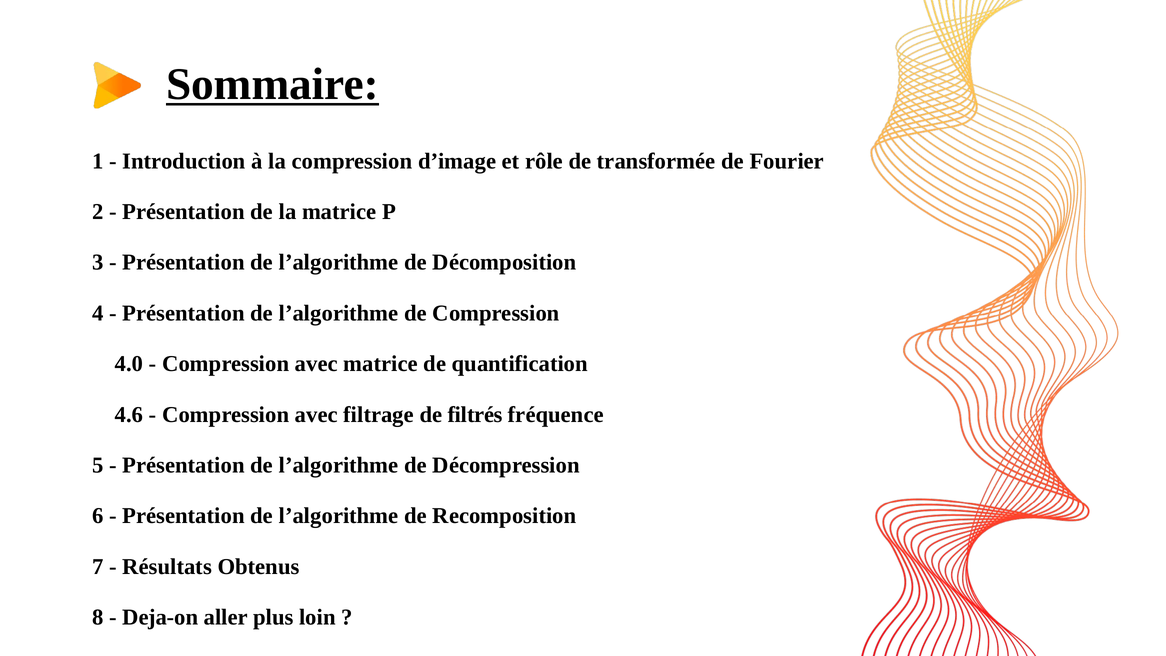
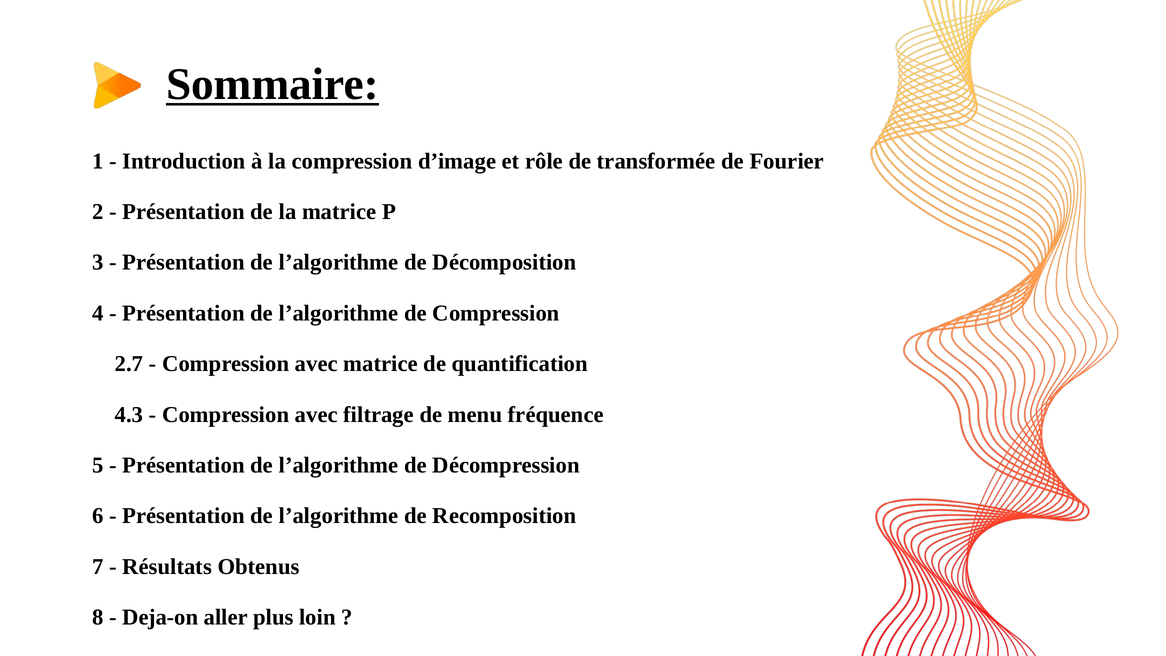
4.0: 4.0 -> 2.7 (129, 364)
4.6: 4.6 -> 4.3 (129, 414)
filtrés: filtrés -> menu (475, 414)
